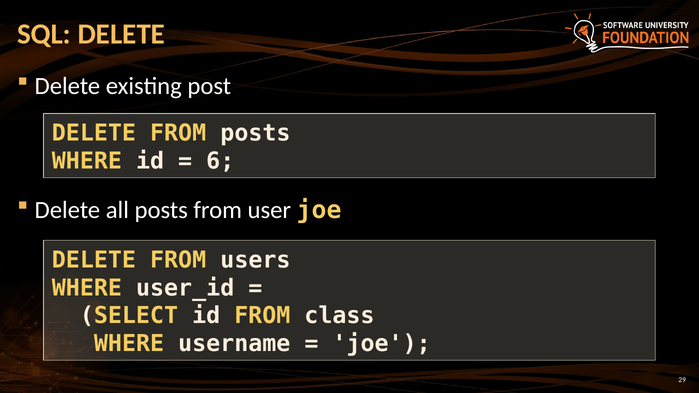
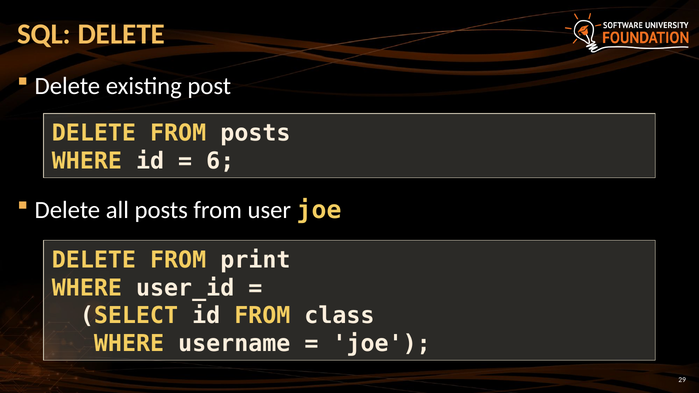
users: users -> print (255, 260)
